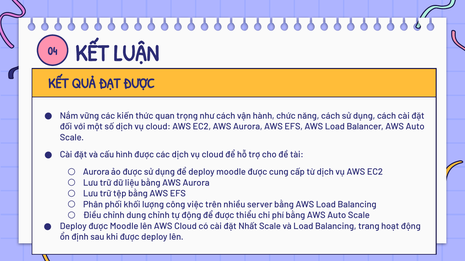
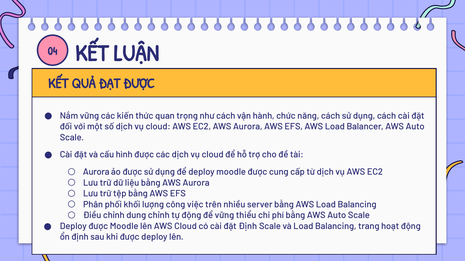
để được: được -> vững (224, 216)
đặt Nhất: Nhất -> Định (248, 227)
